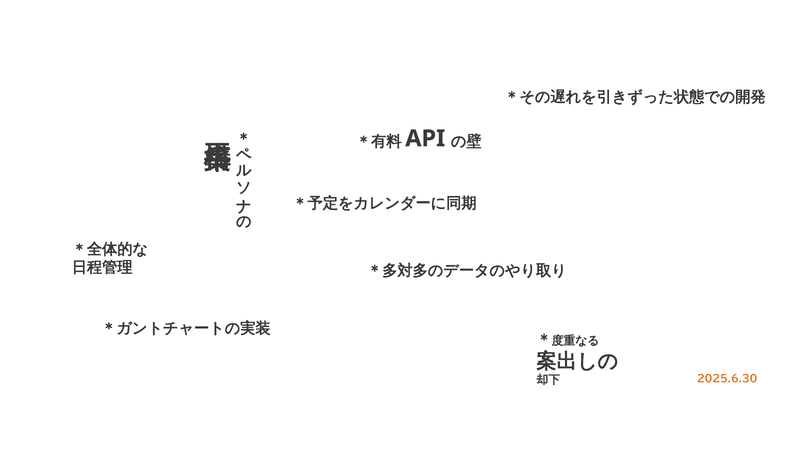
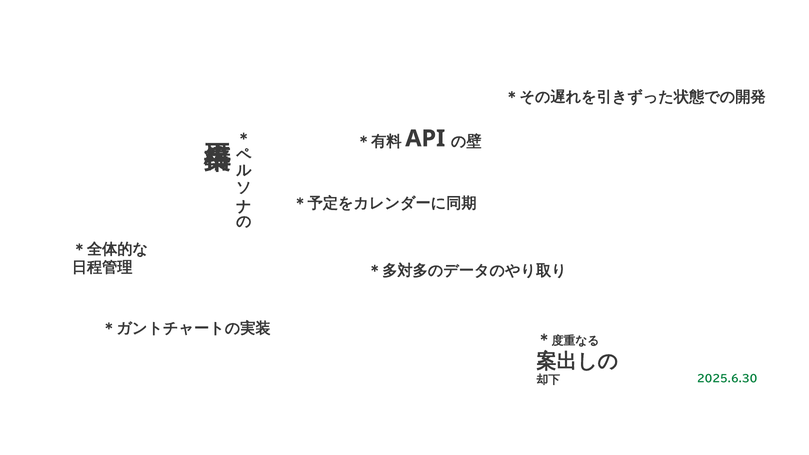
2025.6.30 colour: orange -> green (727, 379)
